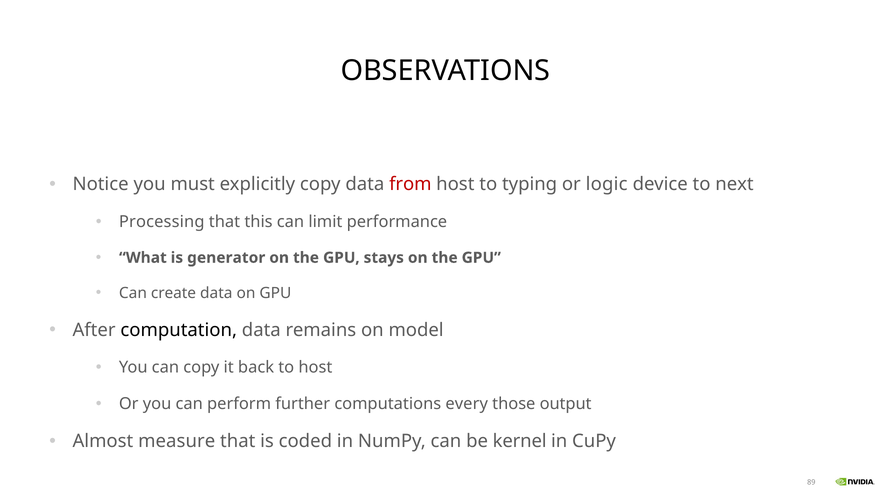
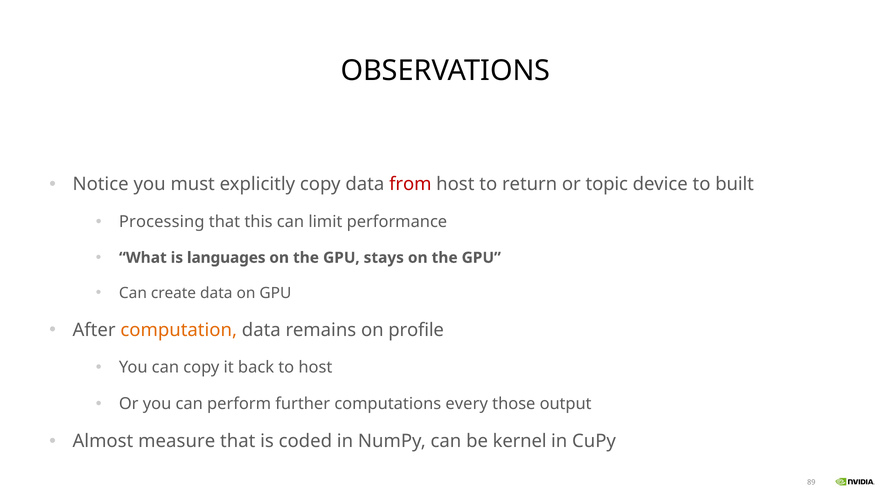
typing: typing -> return (530, 184)
logic: logic -> topic (607, 184)
next: next -> built (735, 184)
generator: generator -> languages (226, 258)
computation colour: black -> orange (179, 330)
model: model -> profile (416, 330)
